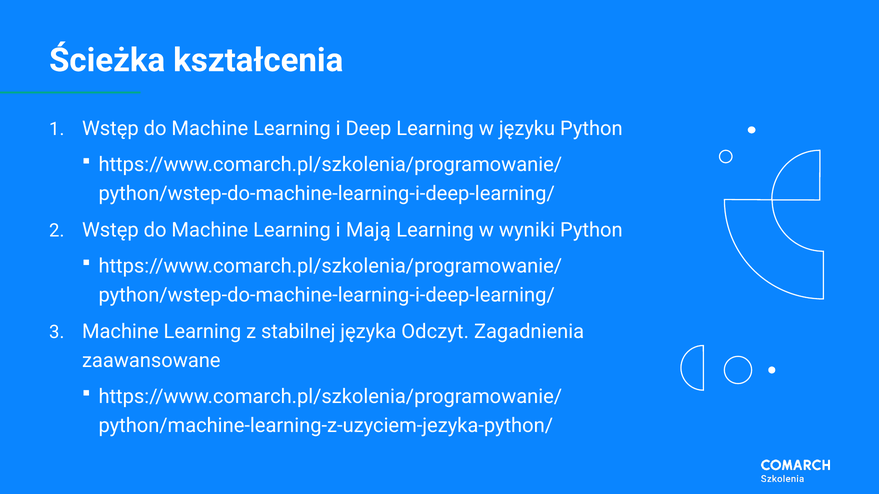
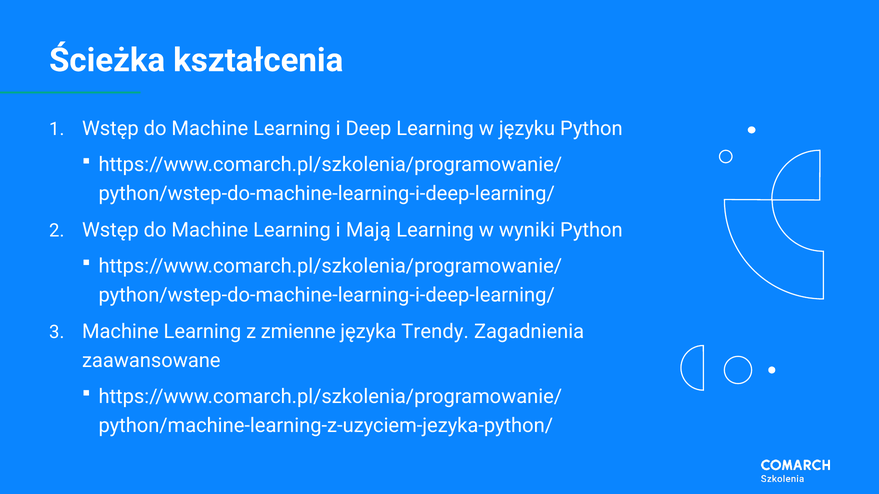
stabilnej: stabilnej -> zmienne (298, 332)
Odczyt: Odczyt -> Trendy (435, 332)
